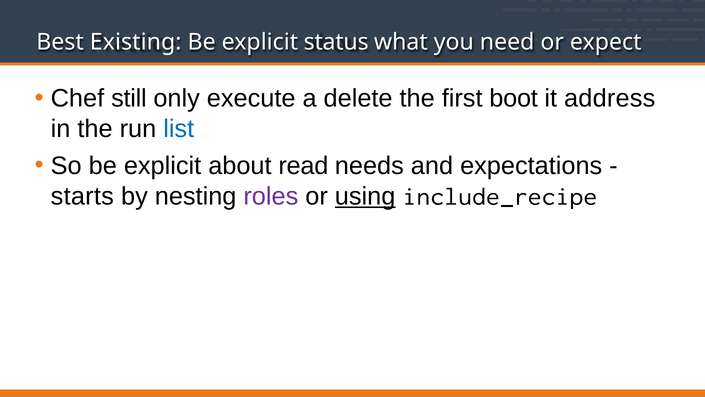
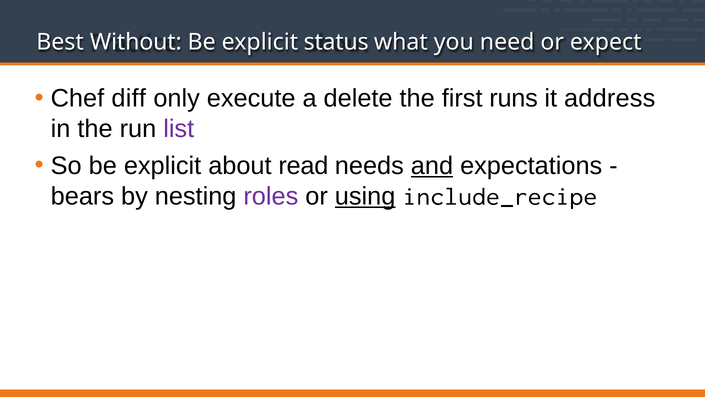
Existing: Existing -> Without (136, 42)
still: still -> diff (129, 98)
boot: boot -> runs (514, 98)
list colour: blue -> purple (179, 129)
and underline: none -> present (432, 166)
starts: starts -> bears (82, 196)
